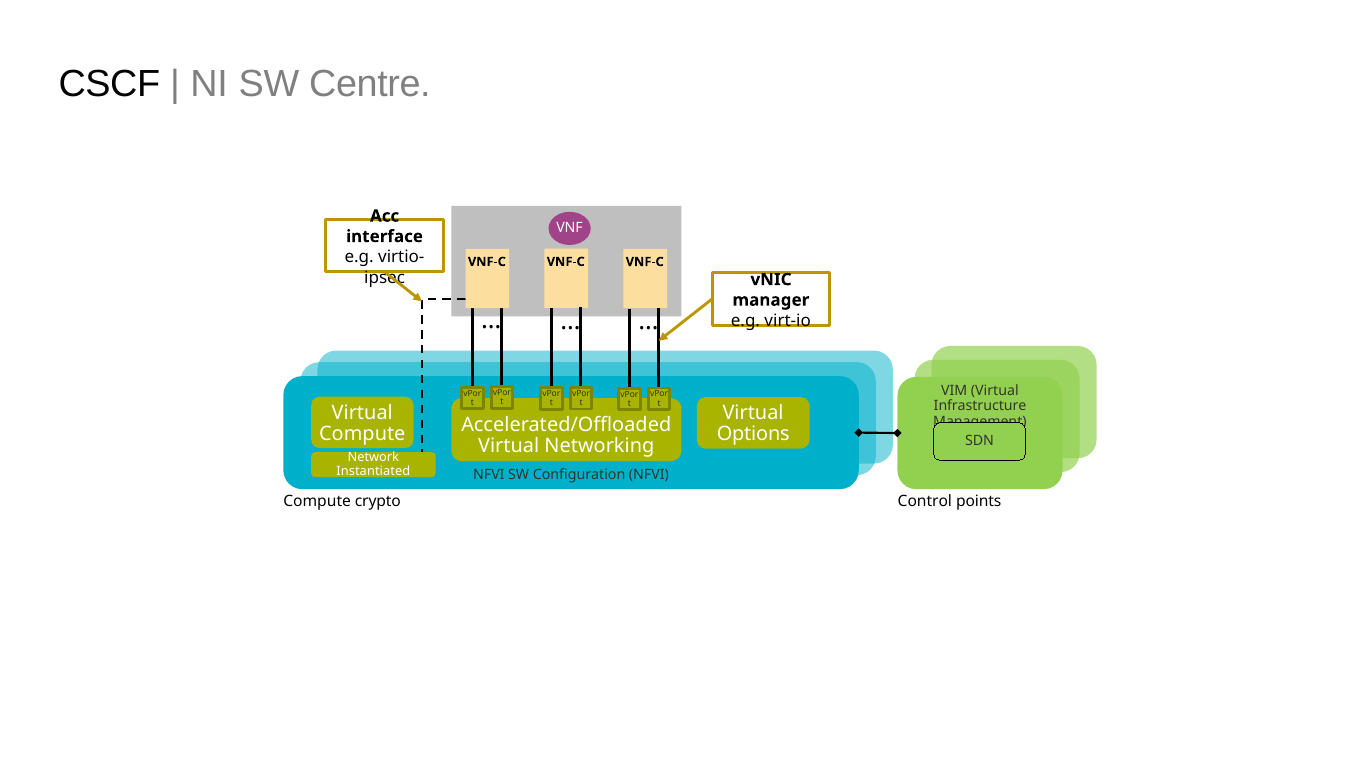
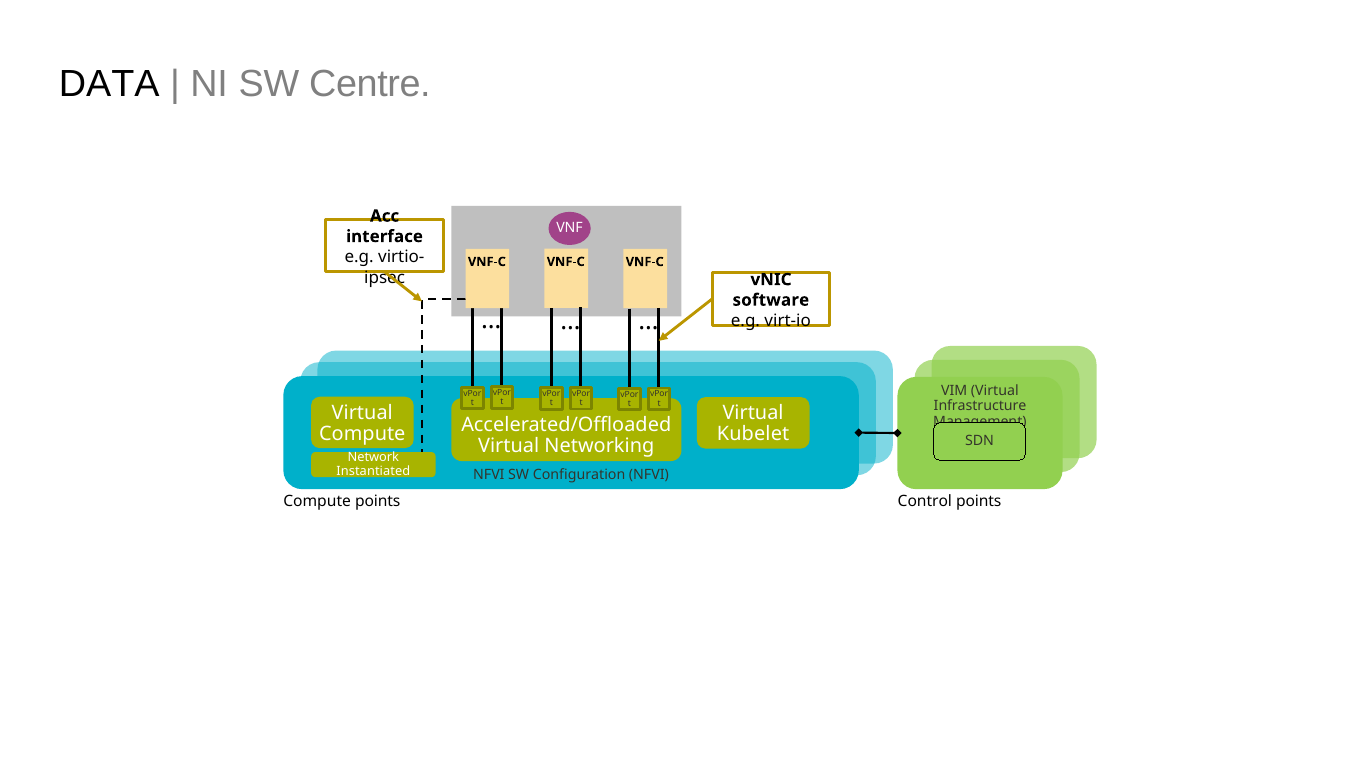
CSCF: CSCF -> DATA (109, 85)
manager: manager -> software (771, 300)
Options: Options -> Kubelet (753, 435)
Compute crypto: crypto -> points (378, 502)
